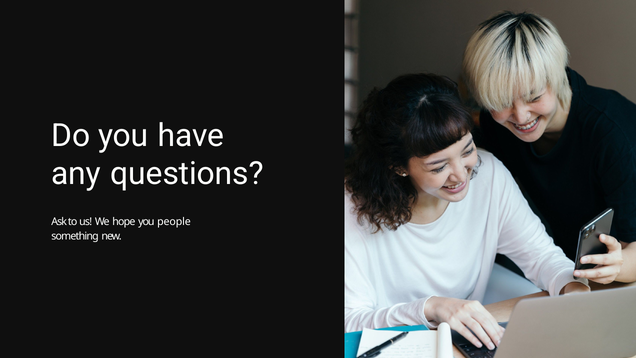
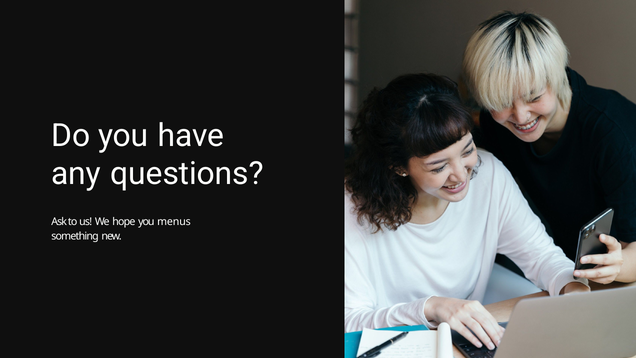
people: people -> menus (174, 221)
